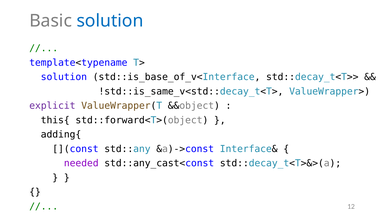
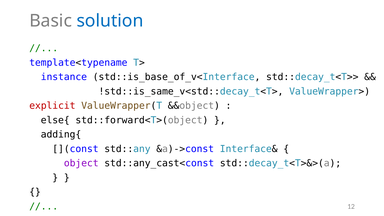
solution: solution -> instance (64, 77)
explicit colour: purple -> red (52, 106)
this{: this{ -> else{ (55, 120)
needed: needed -> object (81, 163)
